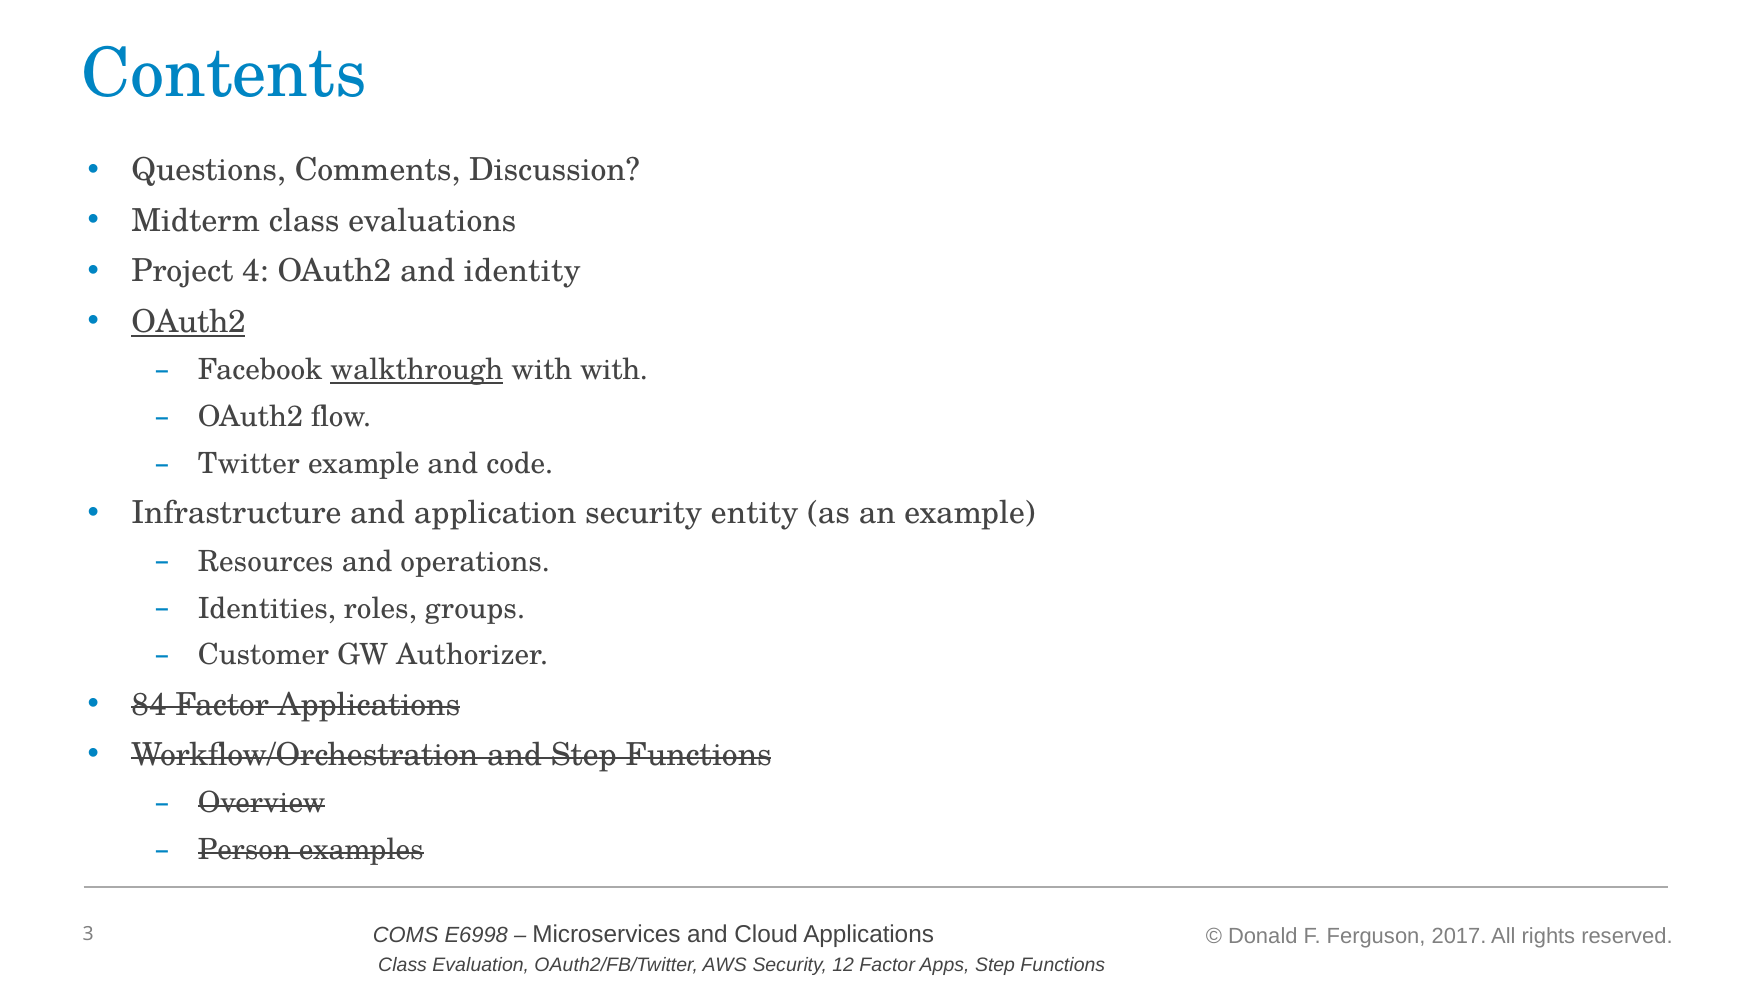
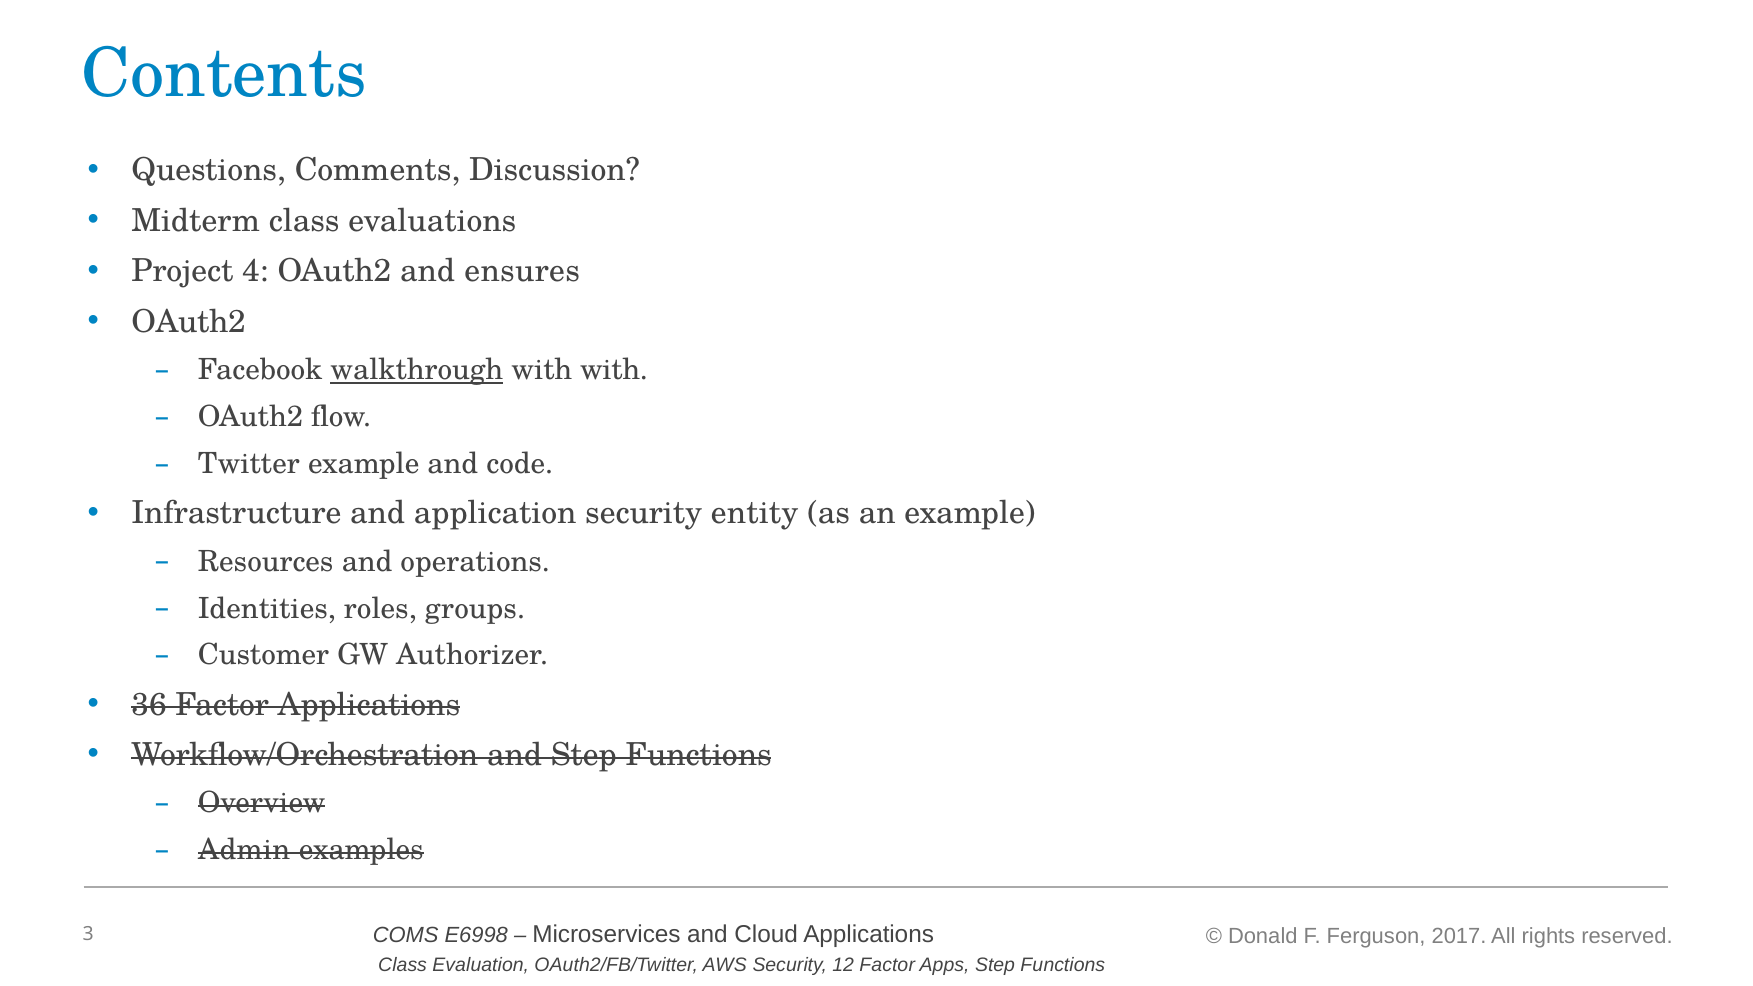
identity: identity -> ensures (522, 271)
OAuth2 underline: present -> none (189, 322)
84: 84 -> 36 (149, 705)
Person: Person -> Admin (244, 850)
